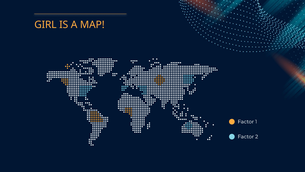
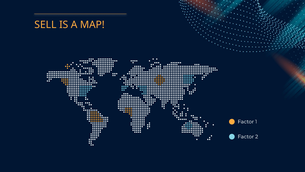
GIRL: GIRL -> SELL (45, 25)
